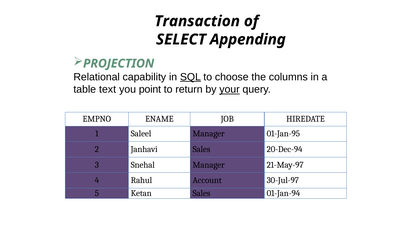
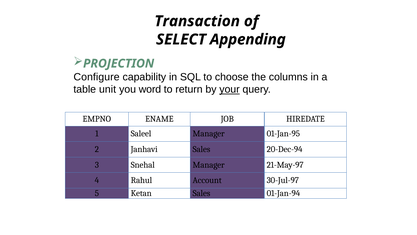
Relational: Relational -> Configure (97, 77)
SQL underline: present -> none (190, 77)
text: text -> unit (108, 89)
point: point -> word (150, 89)
